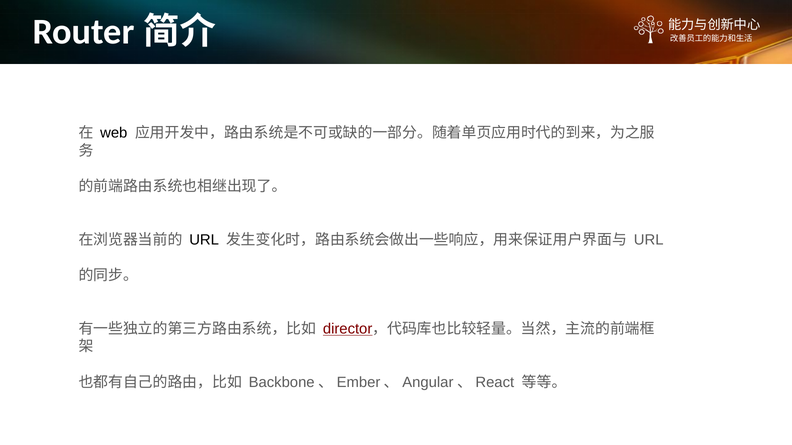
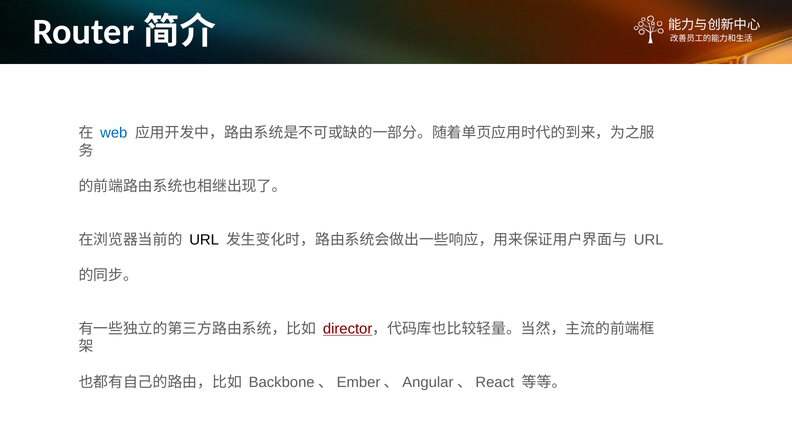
web colour: black -> blue (114, 133)
